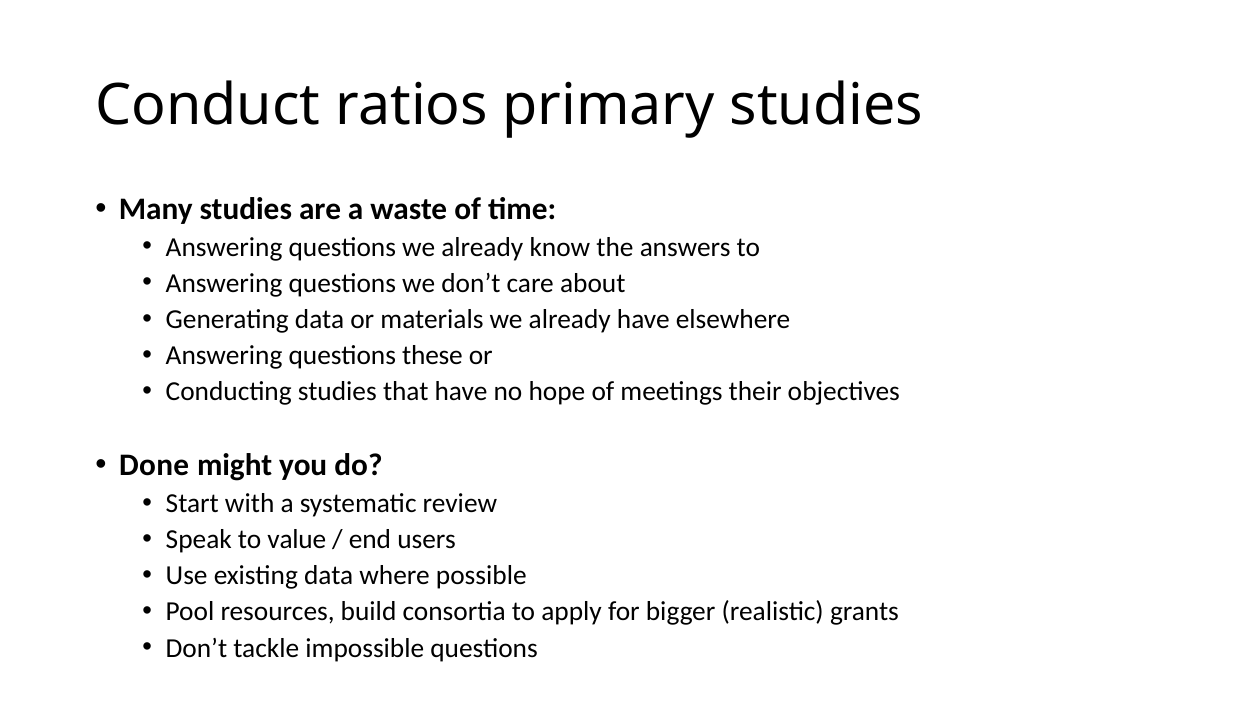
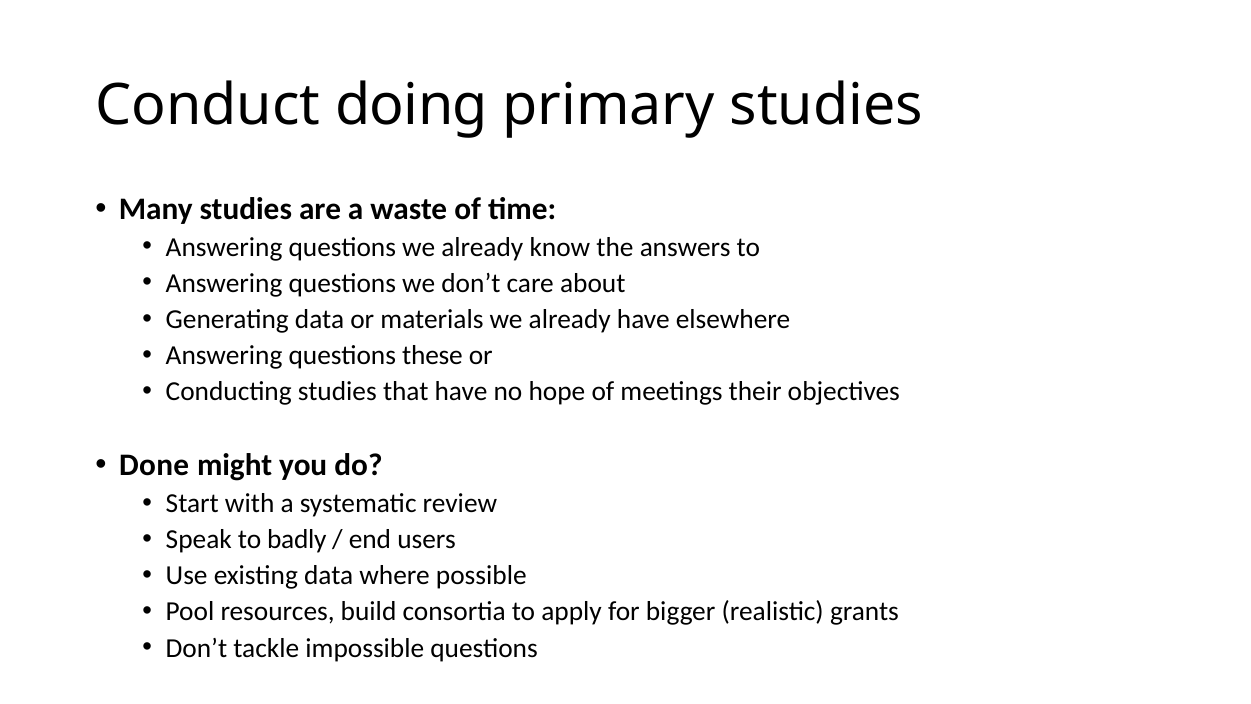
ratios: ratios -> doing (412, 105)
value: value -> badly (297, 540)
